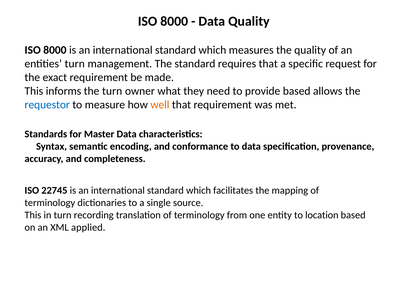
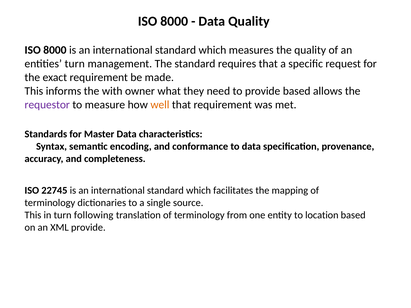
the turn: turn -> with (112, 91)
requestor colour: blue -> purple (47, 105)
recording: recording -> following (94, 215)
XML applied: applied -> provide (88, 228)
